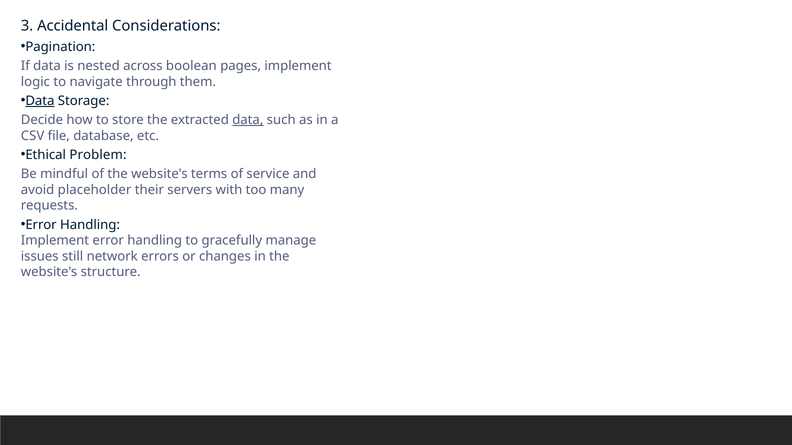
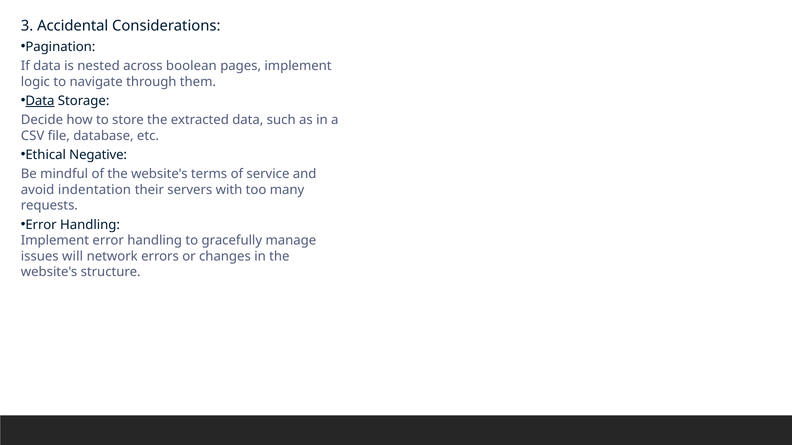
data underline: present -> none (248, 120)
Problem: Problem -> Negative (98, 155)
placeholder: placeholder -> indentation (95, 190)
still: still -> will (73, 257)
